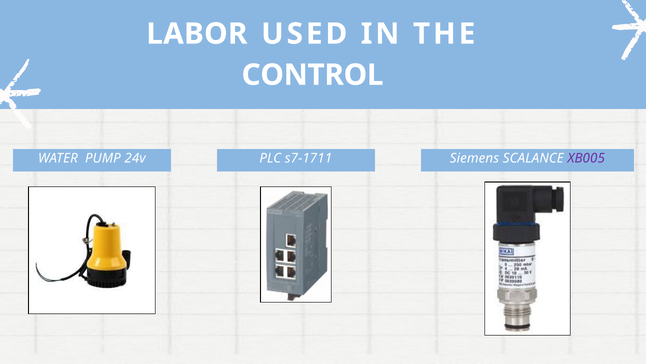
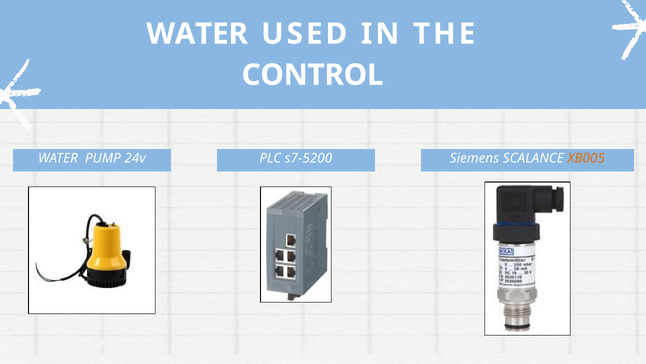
LABOR: LABOR -> WATER (197, 34)
s7-1711: s7-1711 -> s7-5200 (308, 158)
XB005 colour: purple -> orange (586, 158)
